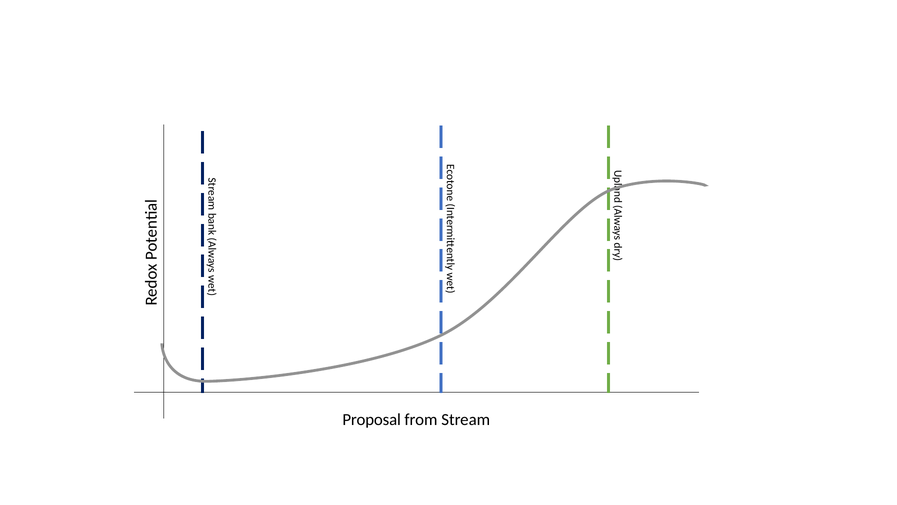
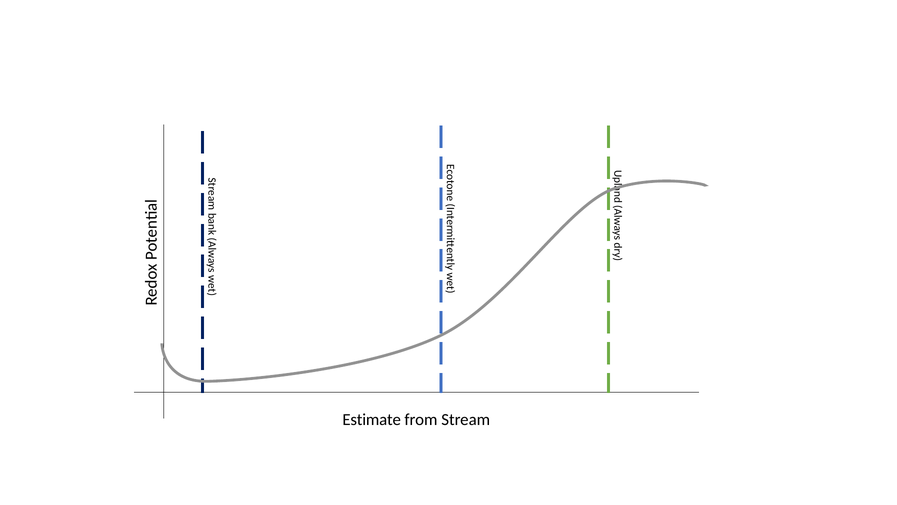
Proposal: Proposal -> Estimate (372, 419)
